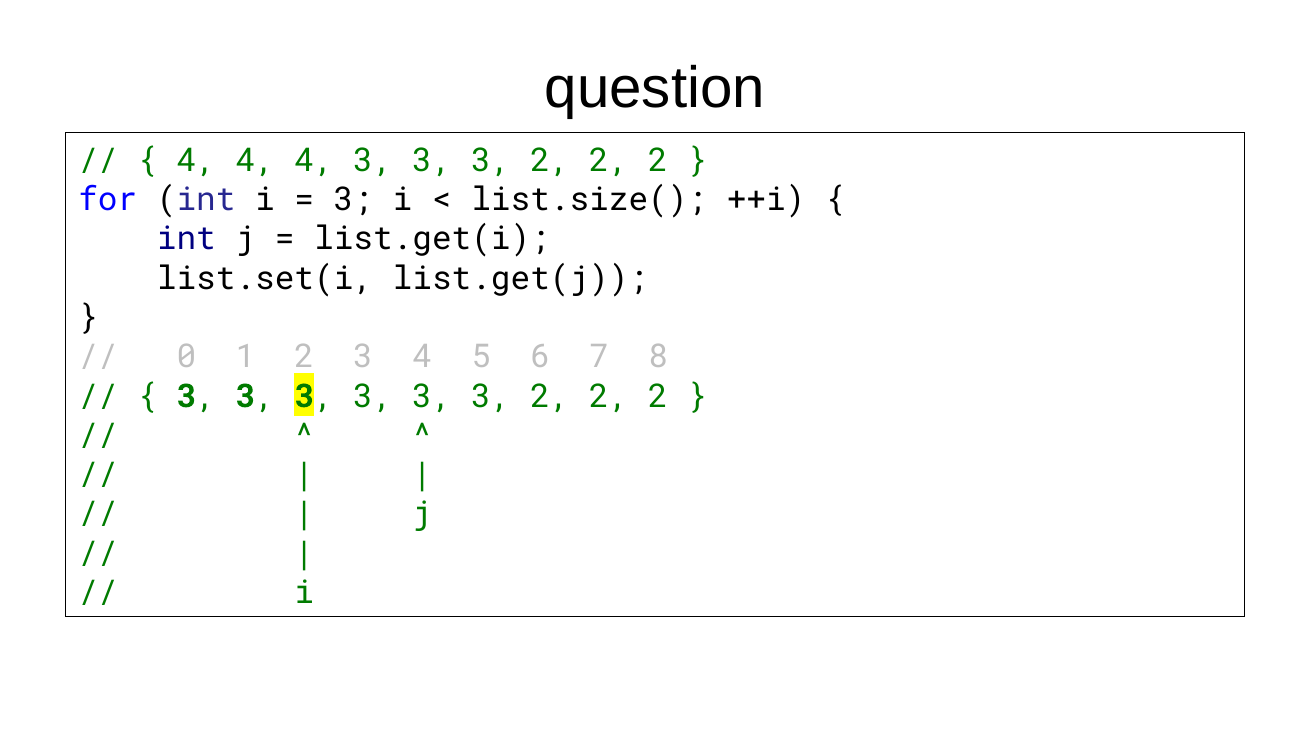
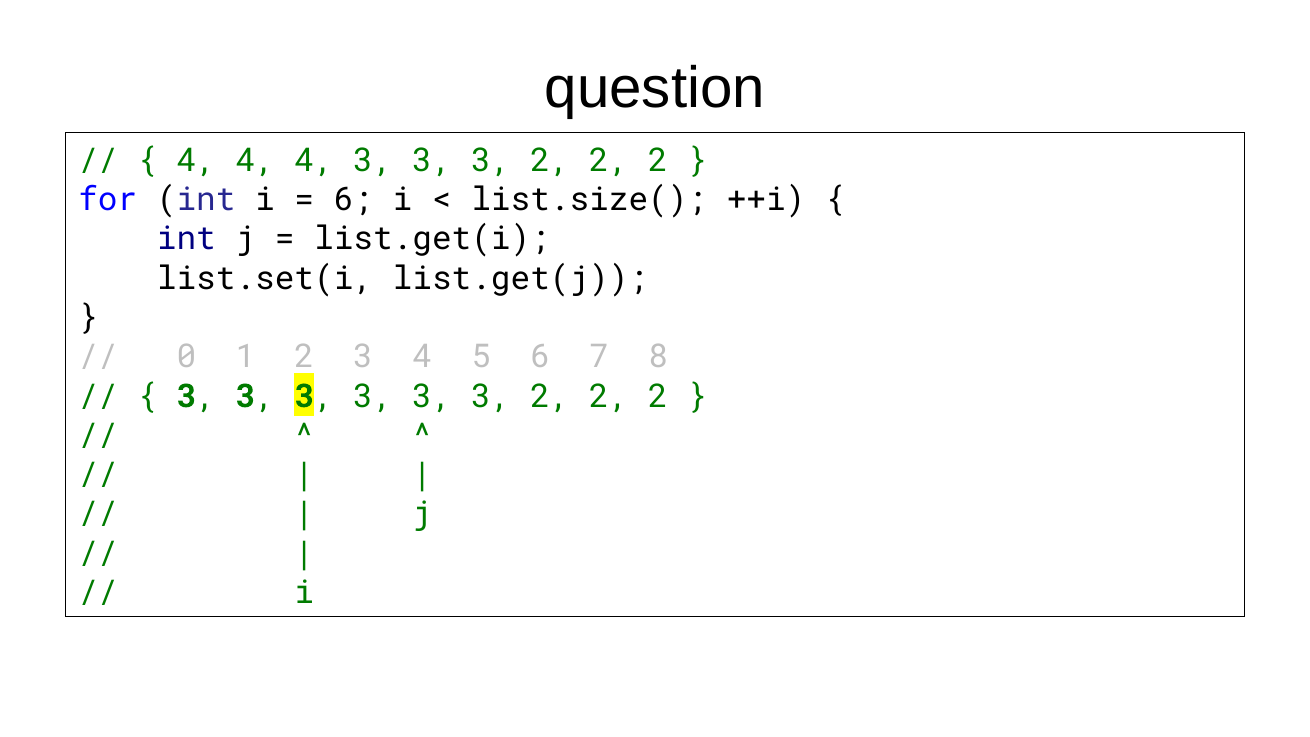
3: 3 -> 6 (353, 200)
